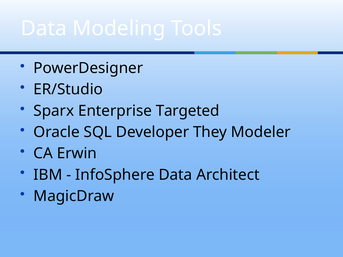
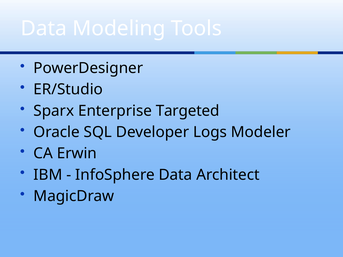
They: They -> Logs (210, 132)
